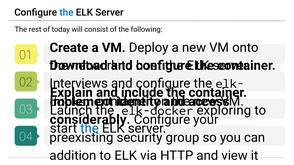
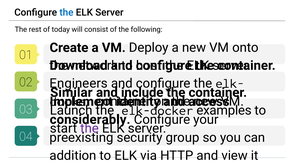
Interviews: Interviews -> Engineers (79, 84)
Explain: Explain -> Similar (71, 93)
exploring: exploring -> examples (224, 111)
the colour: blue -> purple (90, 129)
